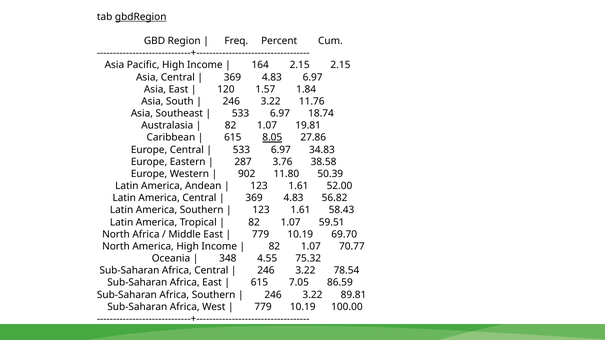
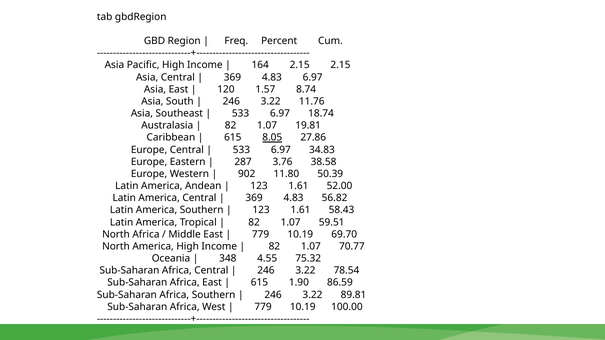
gbdRegion underline: present -> none (141, 17)
1.84: 1.84 -> 8.74 (306, 89)
7.05: 7.05 -> 1.90 (299, 283)
